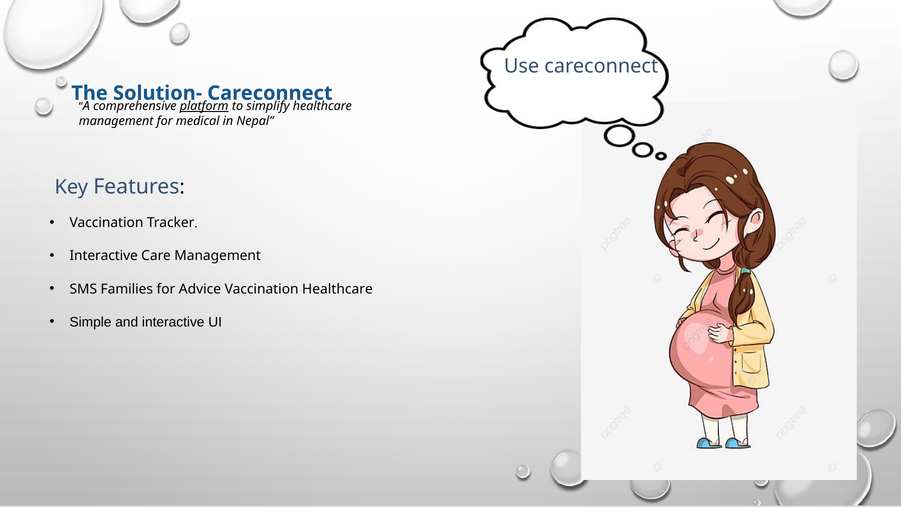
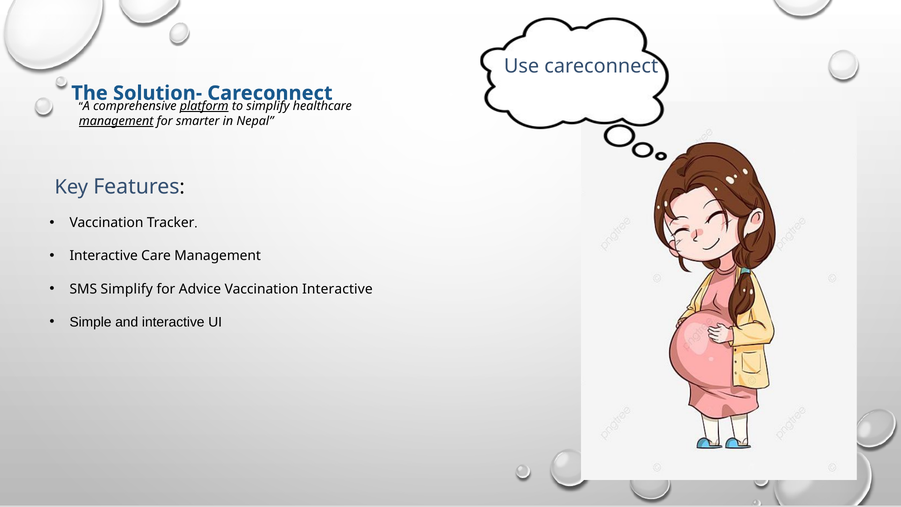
management underline: none -> present (116, 121)
medical: medical -> smarter (198, 121)
SMS Families: Families -> Simplify (127, 289)
Vaccination Healthcare: Healthcare -> Interactive (337, 289)
